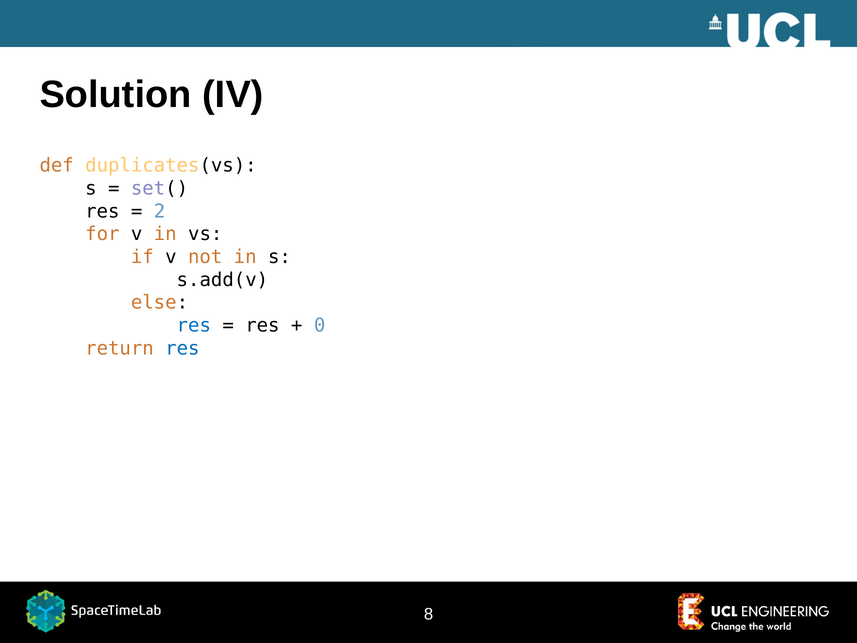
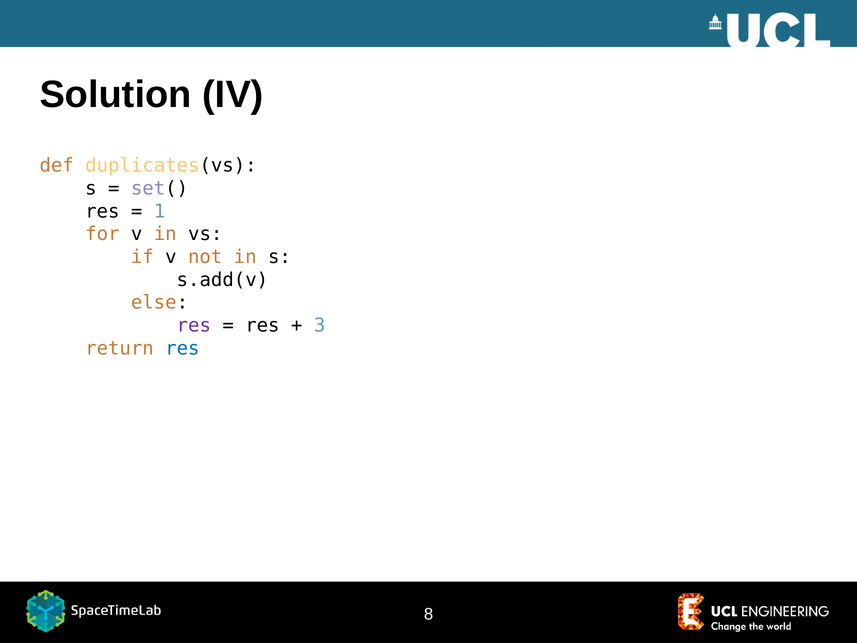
2: 2 -> 1 (160, 211)
res colour: blue -> purple (194, 325)
0: 0 -> 3 (320, 325)
